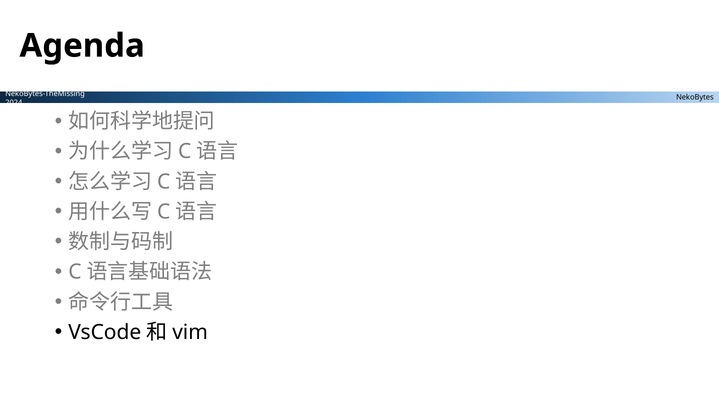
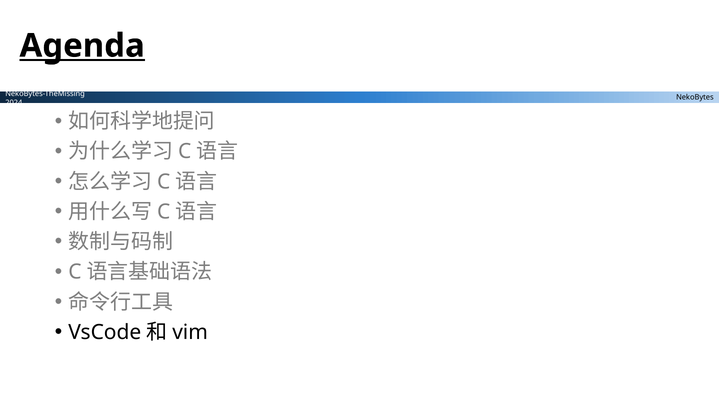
Agenda underline: none -> present (82, 46)
